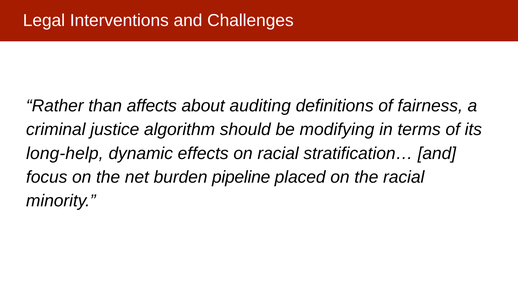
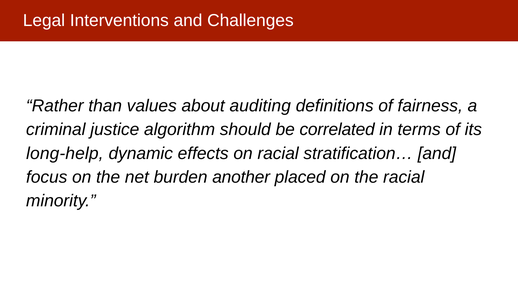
affects: affects -> values (152, 106)
modifying: modifying -> correlated (337, 130)
pipeline: pipeline -> another (241, 177)
